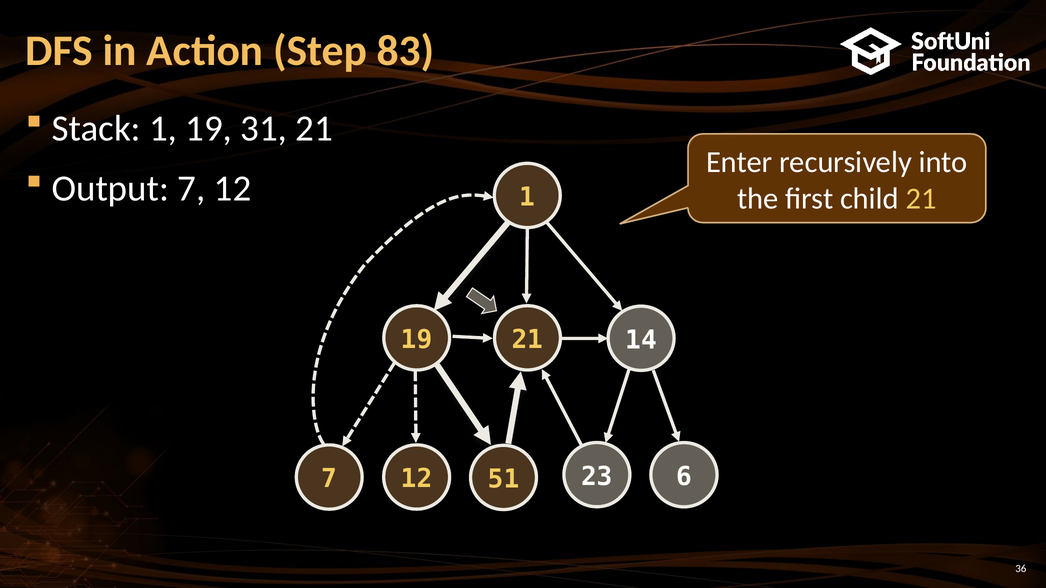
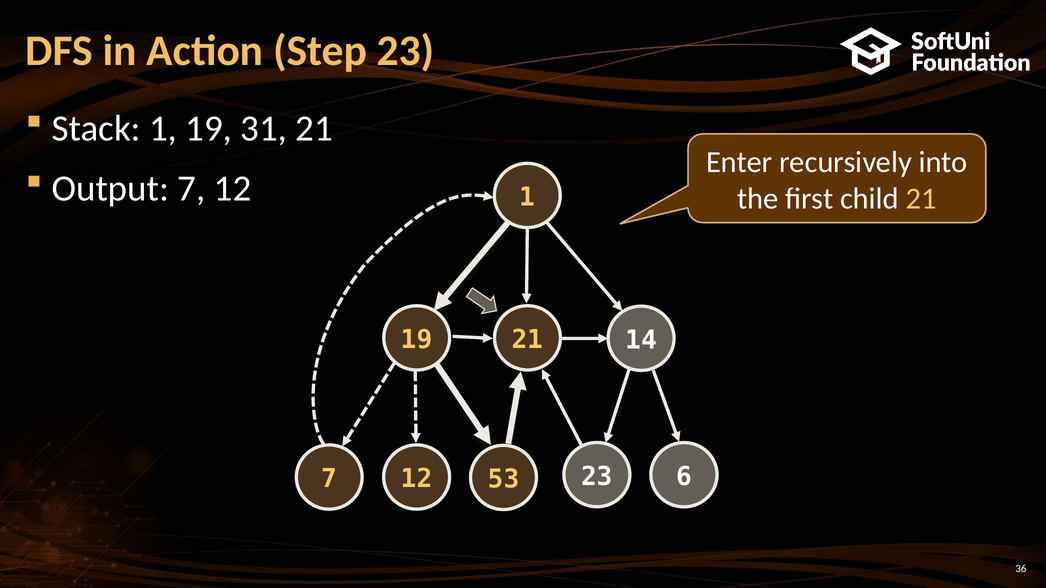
Step 83: 83 -> 23 (406, 51)
51: 51 -> 53 (504, 480)
